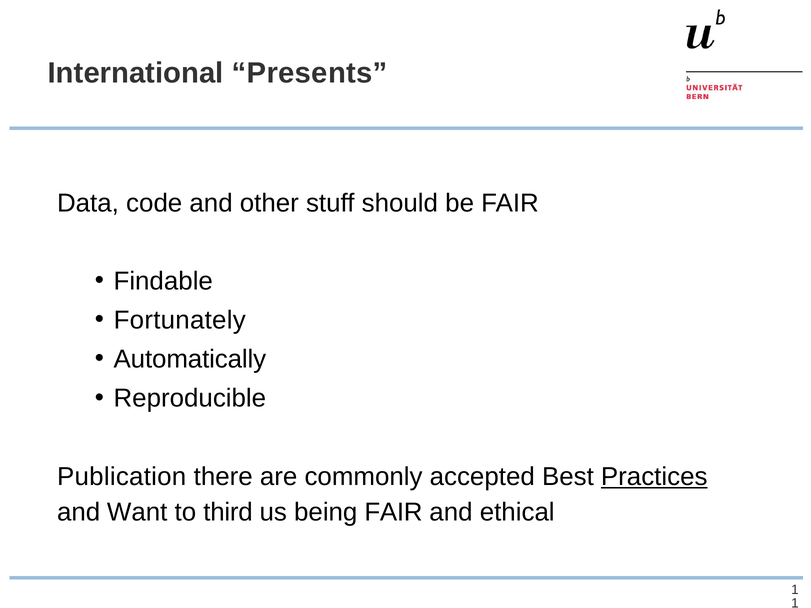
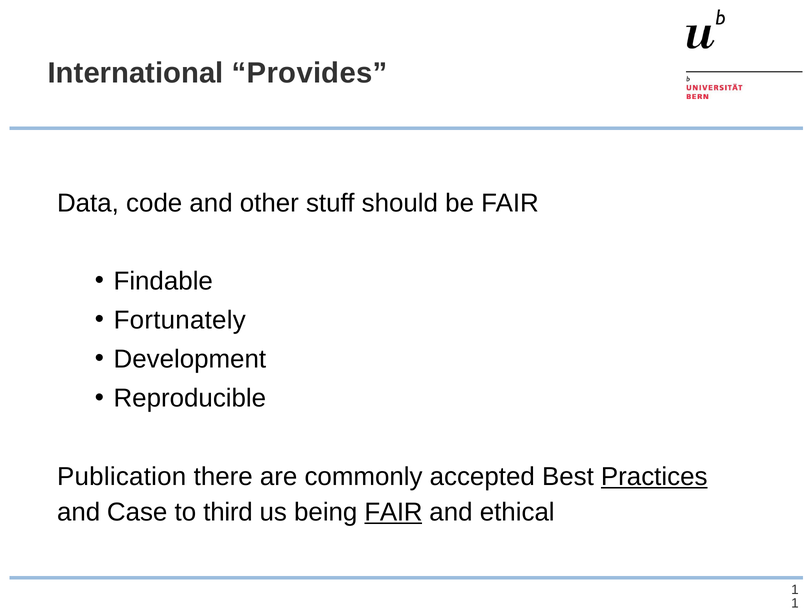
Presents: Presents -> Provides (310, 73)
Automatically: Automatically -> Development (190, 359)
Want: Want -> Case (137, 512)
FAIR underline: none -> present (393, 512)
